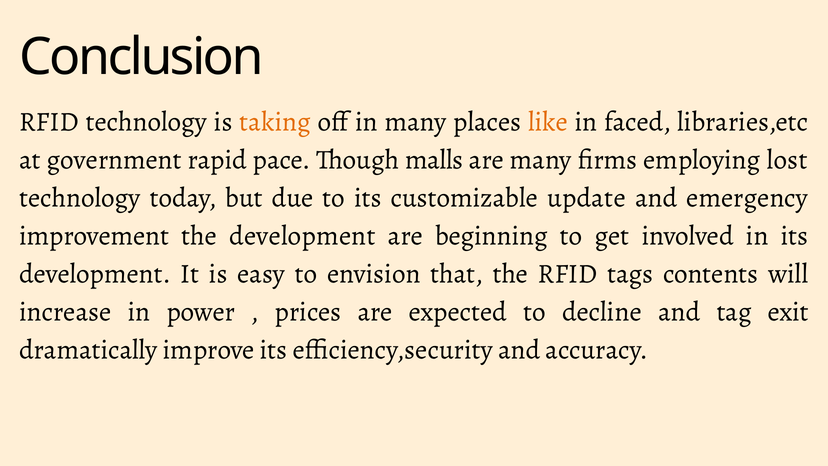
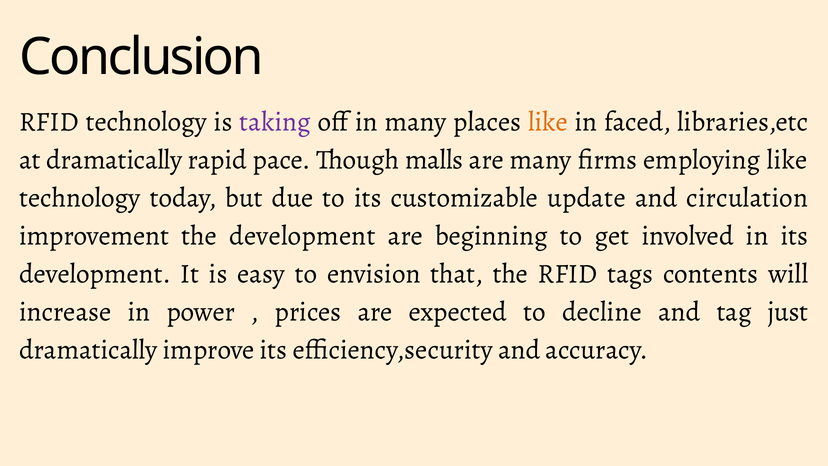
taking colour: orange -> purple (275, 122)
at government: government -> dramatically (114, 160)
employing lost: lost -> like (787, 160)
emergency: emergency -> circulation (747, 198)
exit: exit -> just (788, 312)
